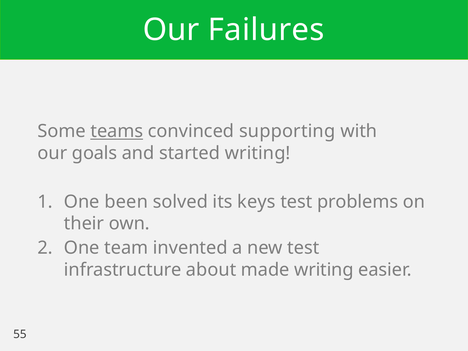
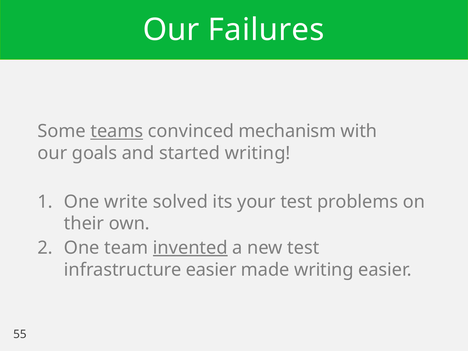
supporting: supporting -> mechanism (287, 131)
been: been -> write (126, 202)
keys: keys -> your (257, 202)
invented underline: none -> present (190, 248)
infrastructure about: about -> easier (211, 270)
